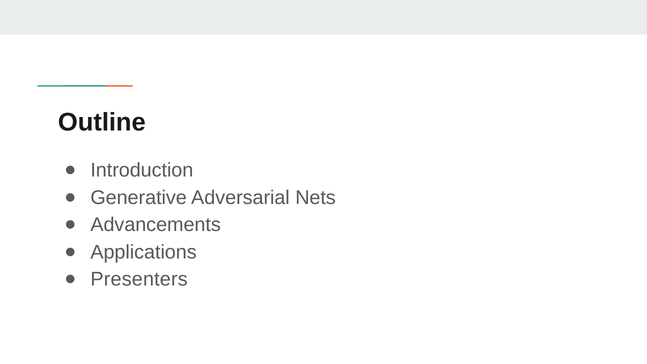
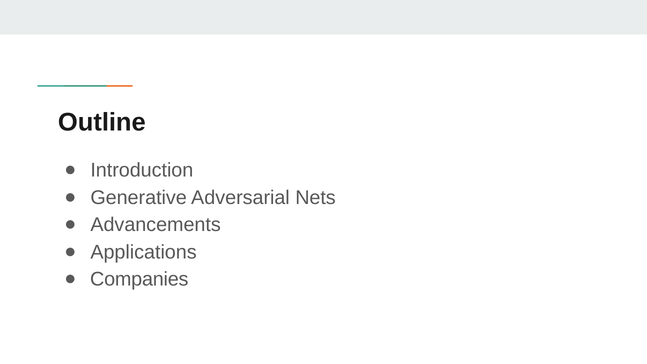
Presenters: Presenters -> Companies (139, 279)
